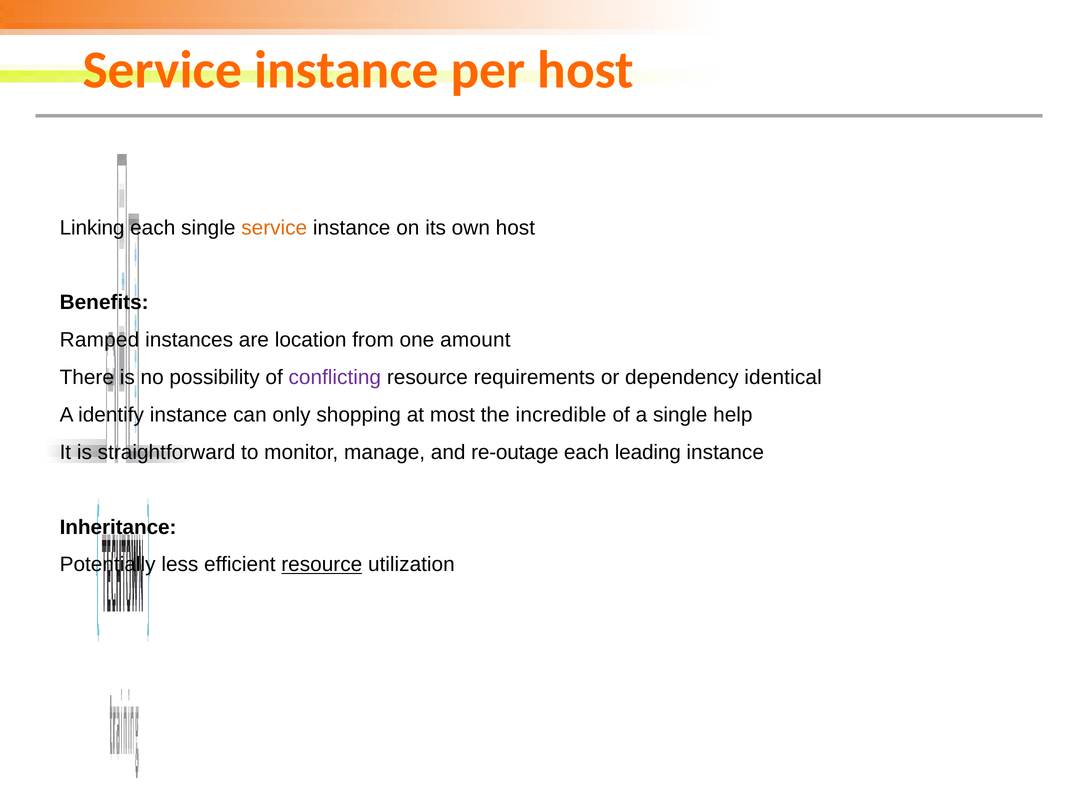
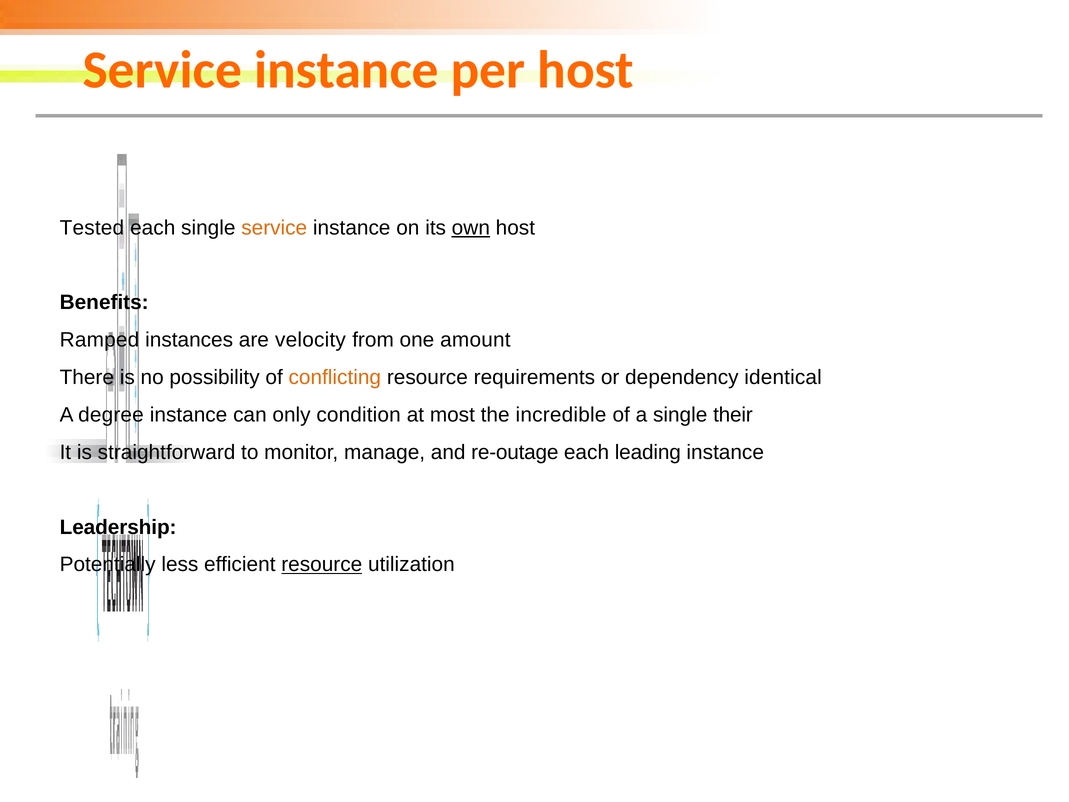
Linking: Linking -> Tested (92, 228)
own underline: none -> present (471, 228)
location: location -> velocity (310, 340)
conflicting colour: purple -> orange (335, 377)
identify: identify -> degree (111, 415)
shopping: shopping -> condition (359, 415)
help: help -> their (733, 415)
Inheritance: Inheritance -> Leadership (118, 527)
